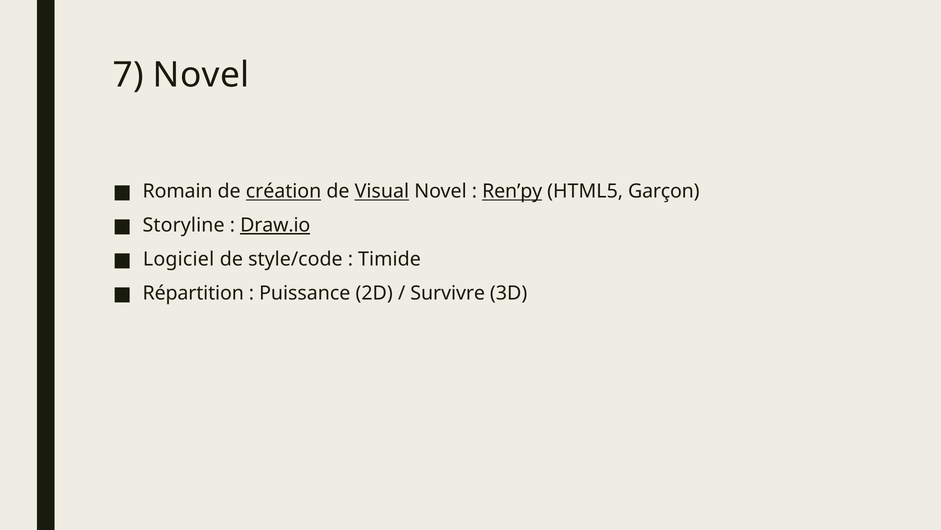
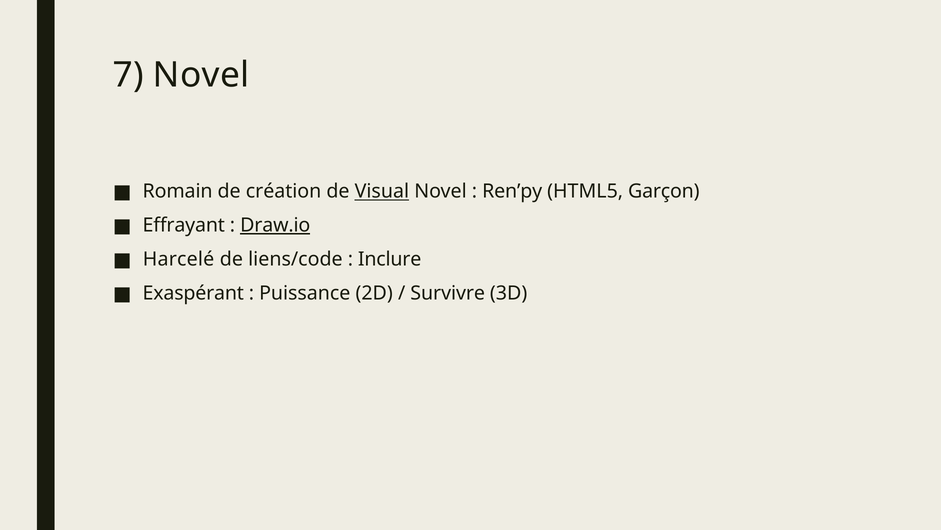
création underline: present -> none (284, 191)
Ren’py underline: present -> none (512, 191)
Storyline: Storyline -> Effrayant (184, 225)
Logiciel: Logiciel -> Harcelé (179, 259)
style/code: style/code -> liens/code (295, 259)
Timide: Timide -> Inclure (390, 259)
Répartition: Répartition -> Exaspérant (193, 293)
